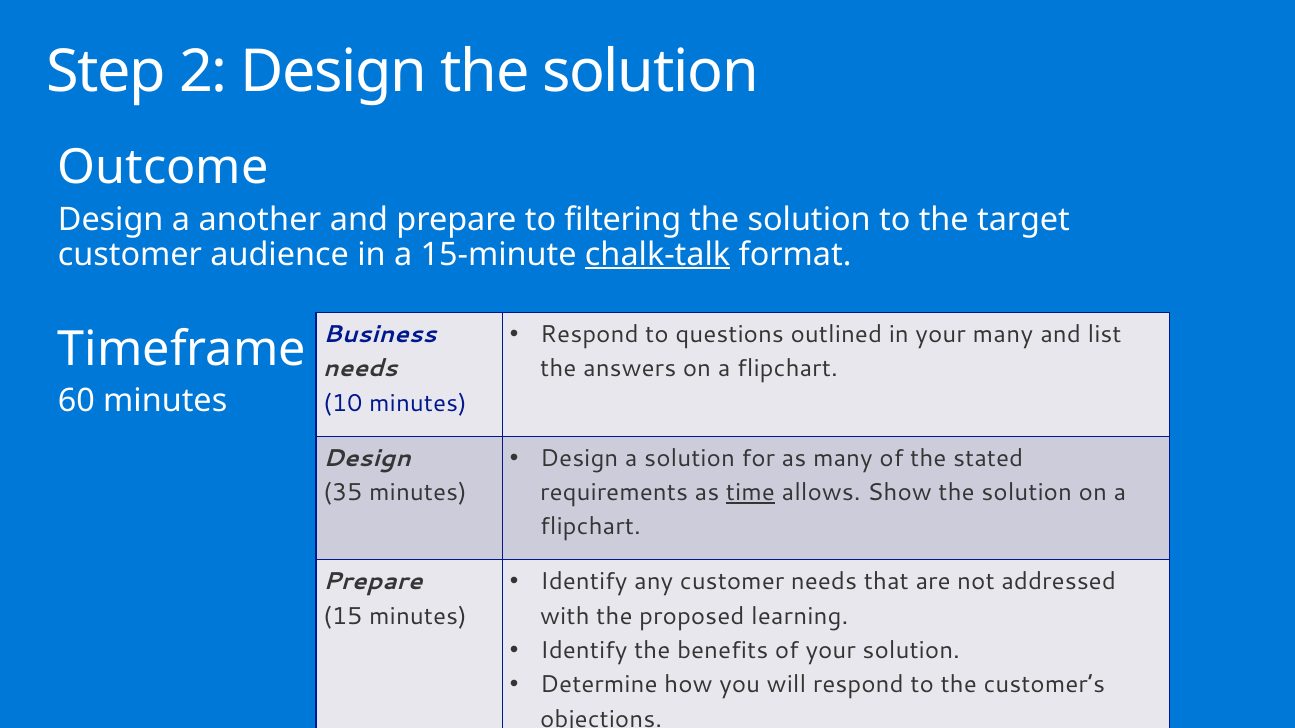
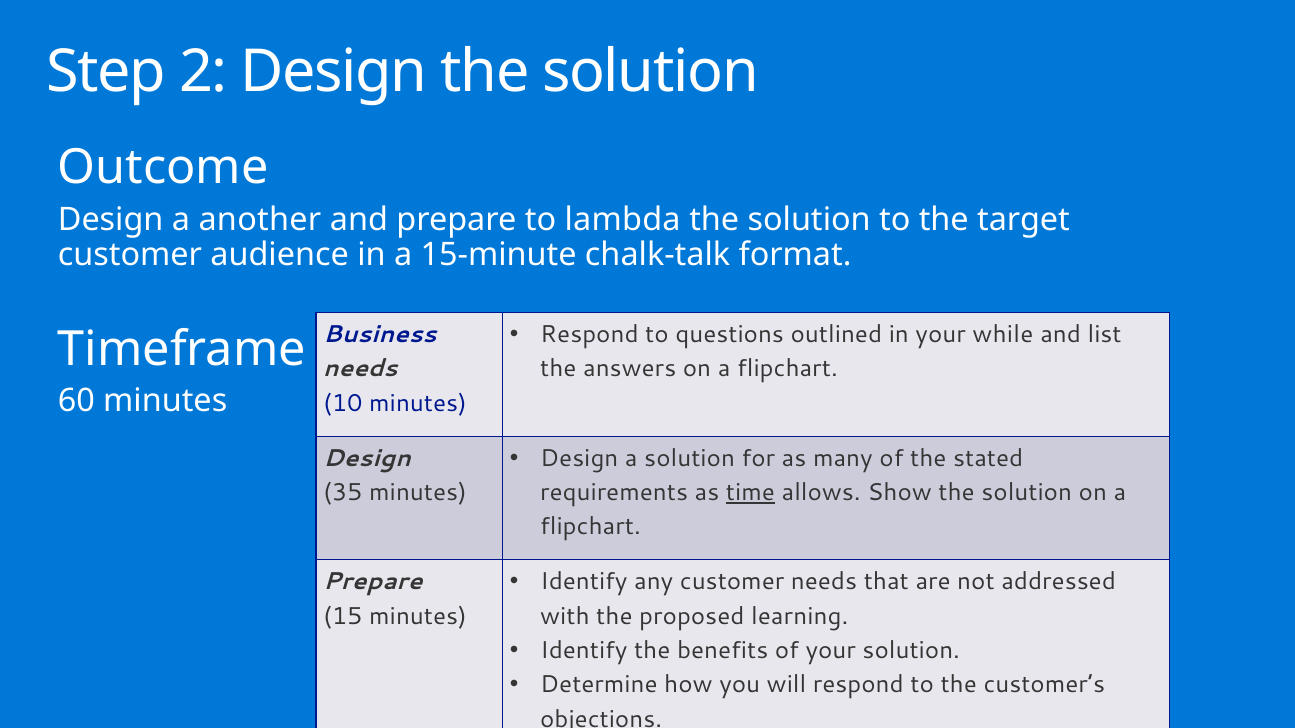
filtering: filtering -> lambda (623, 220)
chalk-talk underline: present -> none (658, 255)
your many: many -> while (1003, 335)
